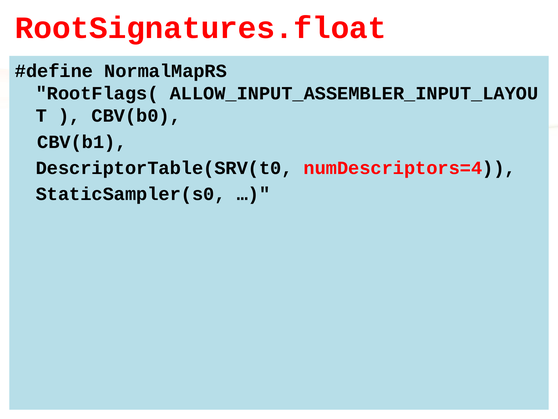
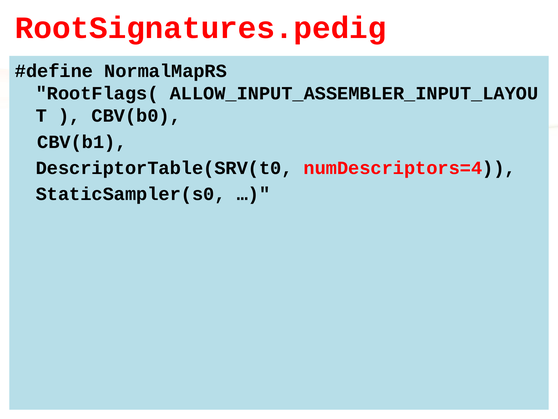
RootSignatures.float: RootSignatures.float -> RootSignatures.pedig (201, 28)
